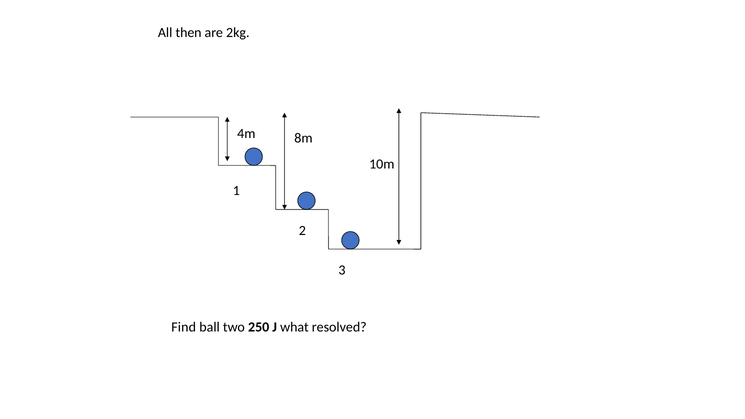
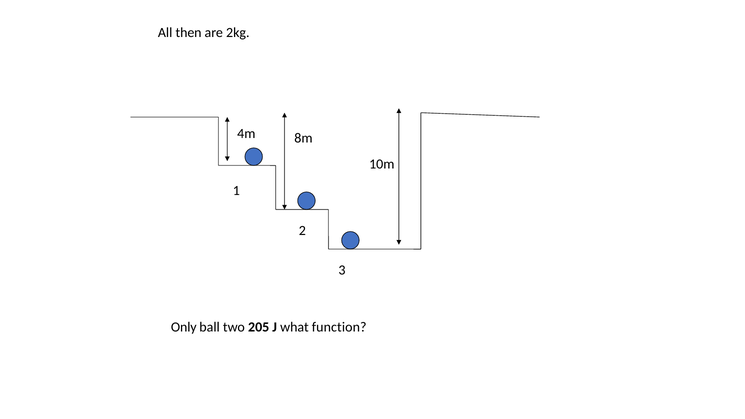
Find: Find -> Only (184, 327)
250: 250 -> 205 (259, 327)
resolved: resolved -> function (339, 327)
